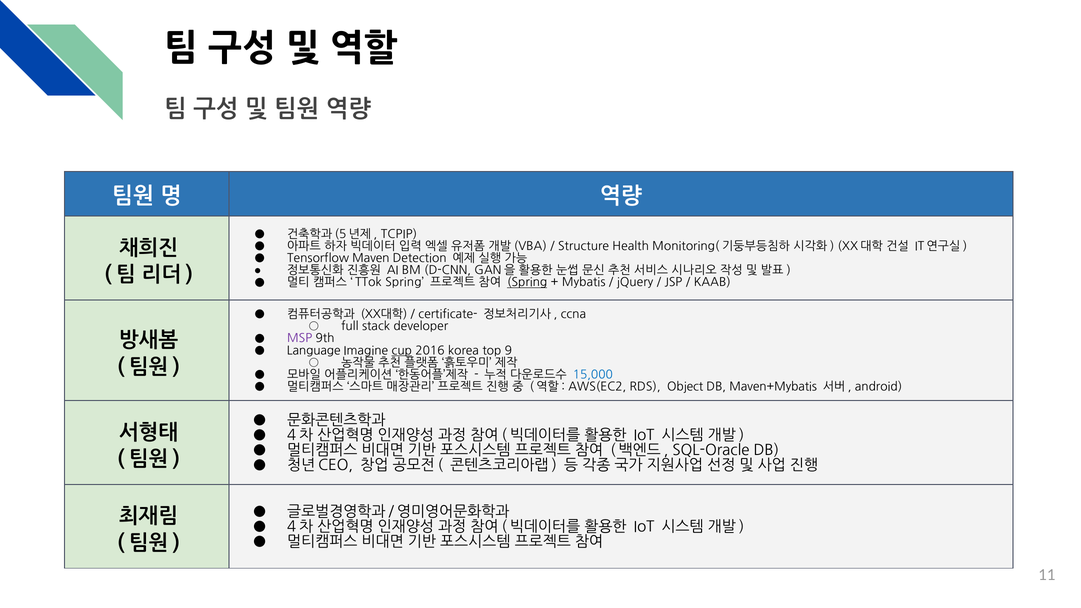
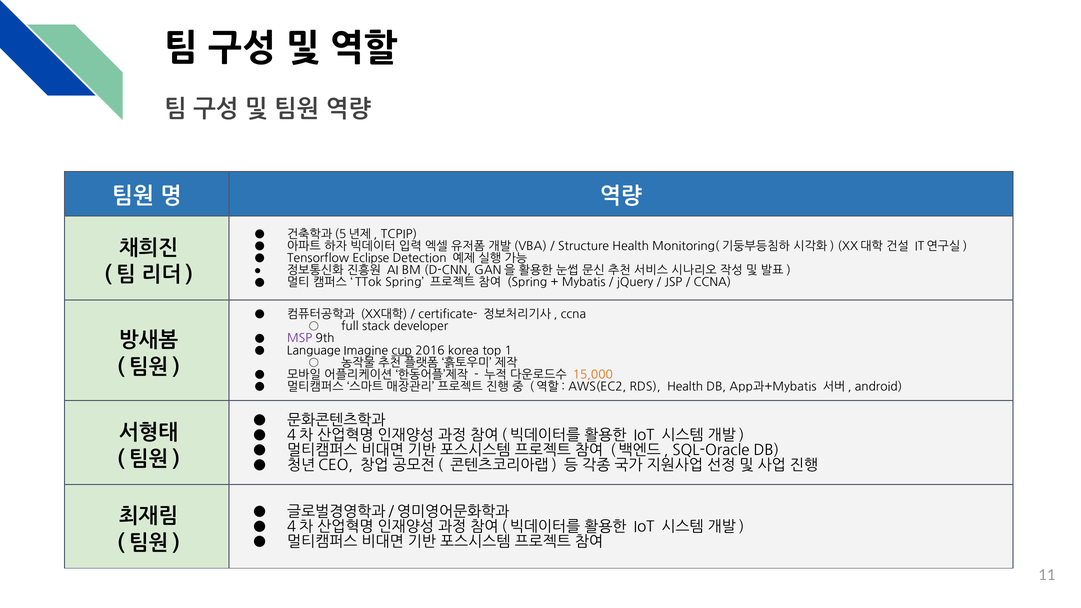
Maven: Maven -> Eclipse (371, 258)
Spring underline: present -> none (527, 283)
KAAB: KAAB -> CCNA (712, 283)
9: 9 -> 1 (508, 351)
15,000 colour: blue -> orange (593, 375)
RDS Object: Object -> Health (685, 387)
Maven+Mybatis: Maven+Mybatis -> App과+Mybatis (773, 387)
